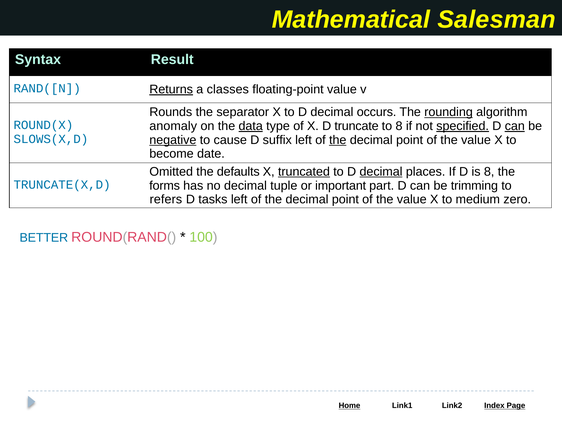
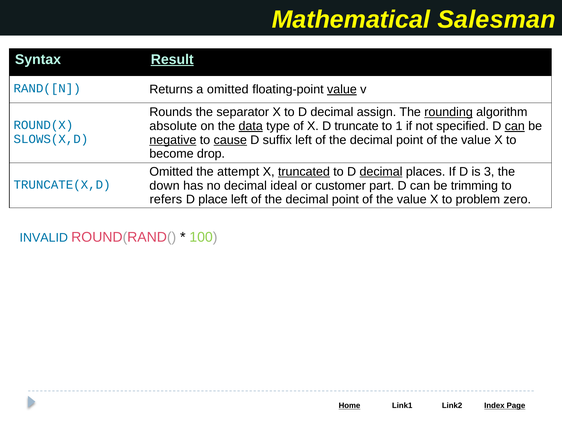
Result underline: none -> present (172, 59)
Returns underline: present -> none (171, 89)
a classes: classes -> omitted (228, 89)
value underline: none -> present (342, 89)
occurs: occurs -> assign (377, 112)
anomaly: anomaly -> absolute (173, 126)
to 8: 8 -> 1 (399, 126)
specified underline: present -> none (463, 126)
cause underline: none -> present (230, 140)
the underline: present -> none (338, 140)
date: date -> drop (211, 154)
defaults: defaults -> attempt (238, 171)
is 8: 8 -> 3 (489, 171)
forms: forms -> down (165, 185)
tuple: tuple -> ideal (284, 185)
important: important -> customer (341, 185)
tasks: tasks -> place (213, 199)
medium: medium -> problem (478, 199)
BETTER: BETTER -> INVALID (44, 237)
